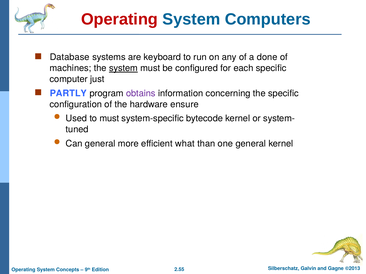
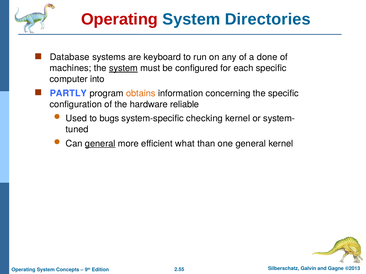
Computers: Computers -> Directories (268, 19)
just: just -> into (97, 79)
obtains colour: purple -> orange (141, 93)
ensure: ensure -> reliable (185, 104)
to must: must -> bugs (109, 119)
bytecode: bytecode -> checking (204, 119)
general underline: none -> present (100, 144)
